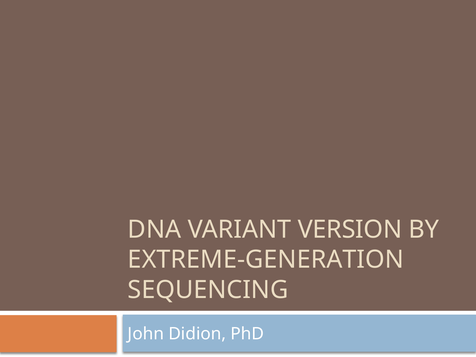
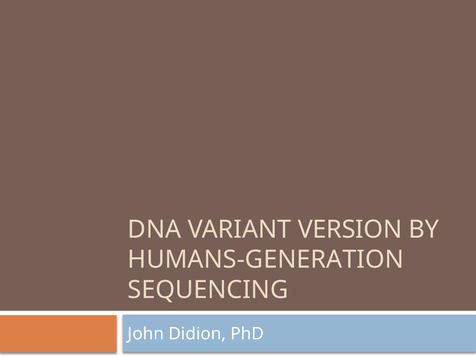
EXTREME-GENERATION: EXTREME-GENERATION -> HUMANS-GENERATION (266, 260)
